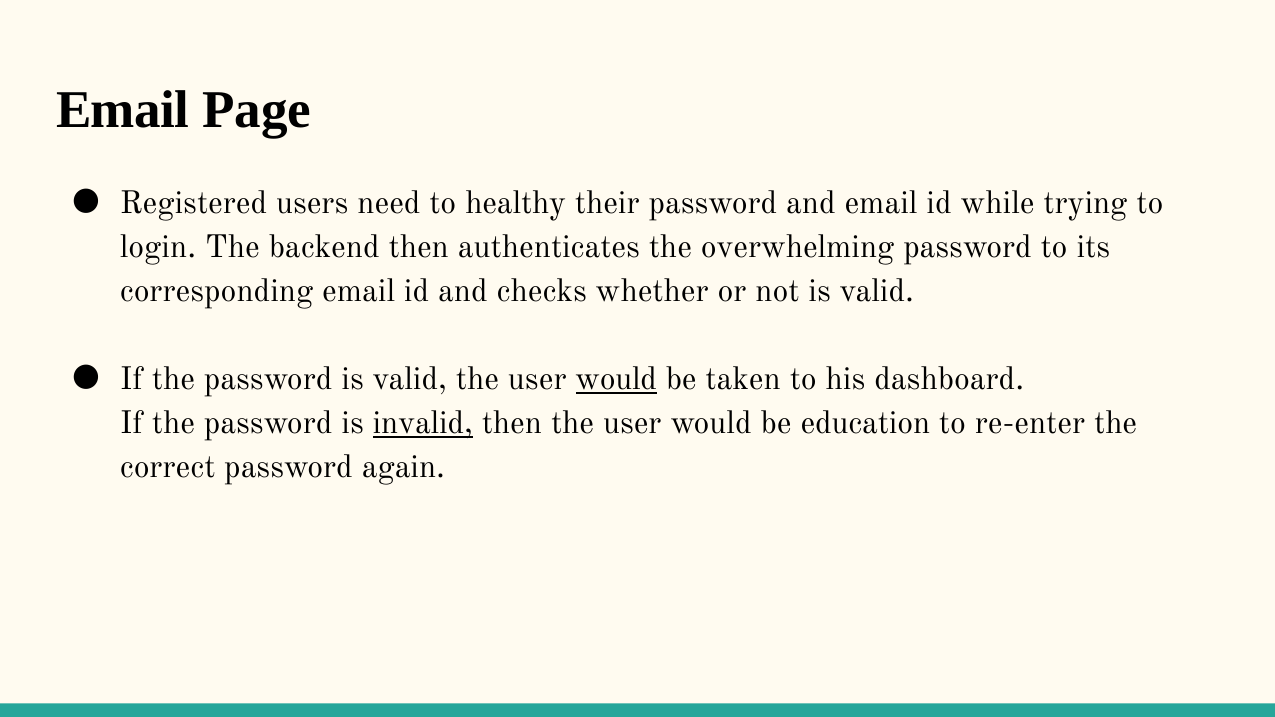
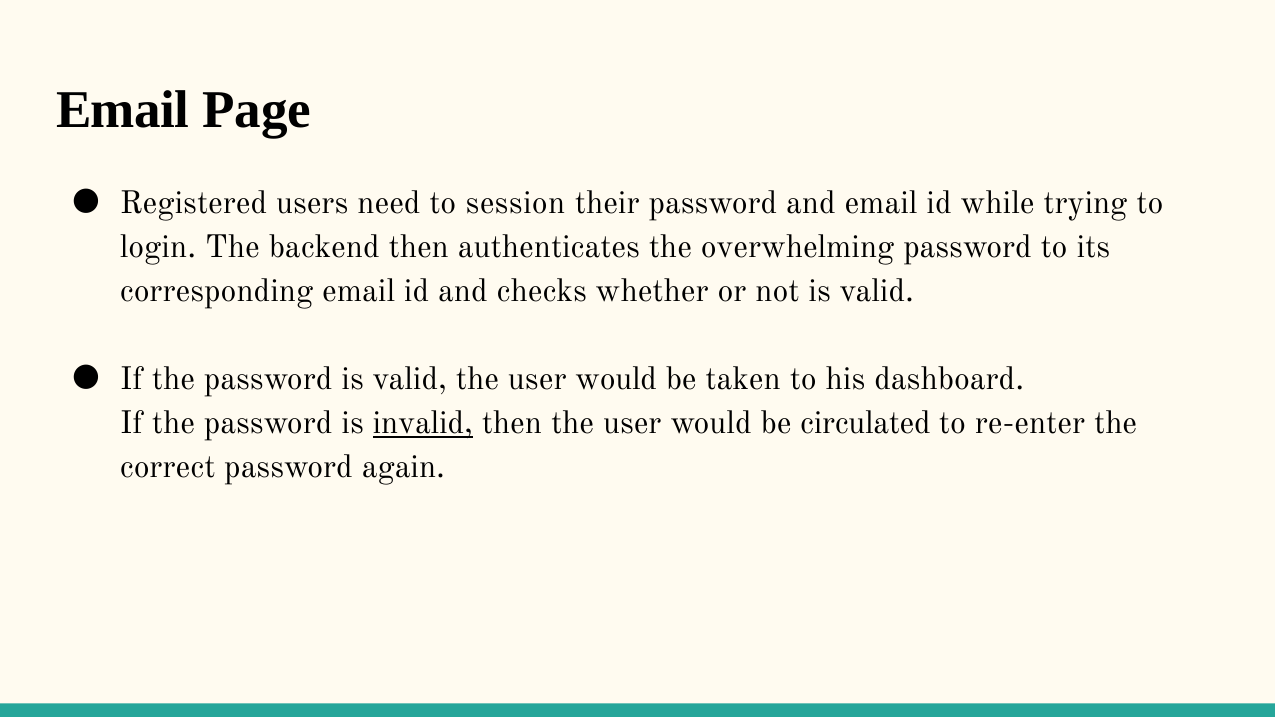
healthy: healthy -> session (515, 203)
would underline: present -> none (616, 379)
education: education -> circulated (865, 423)
